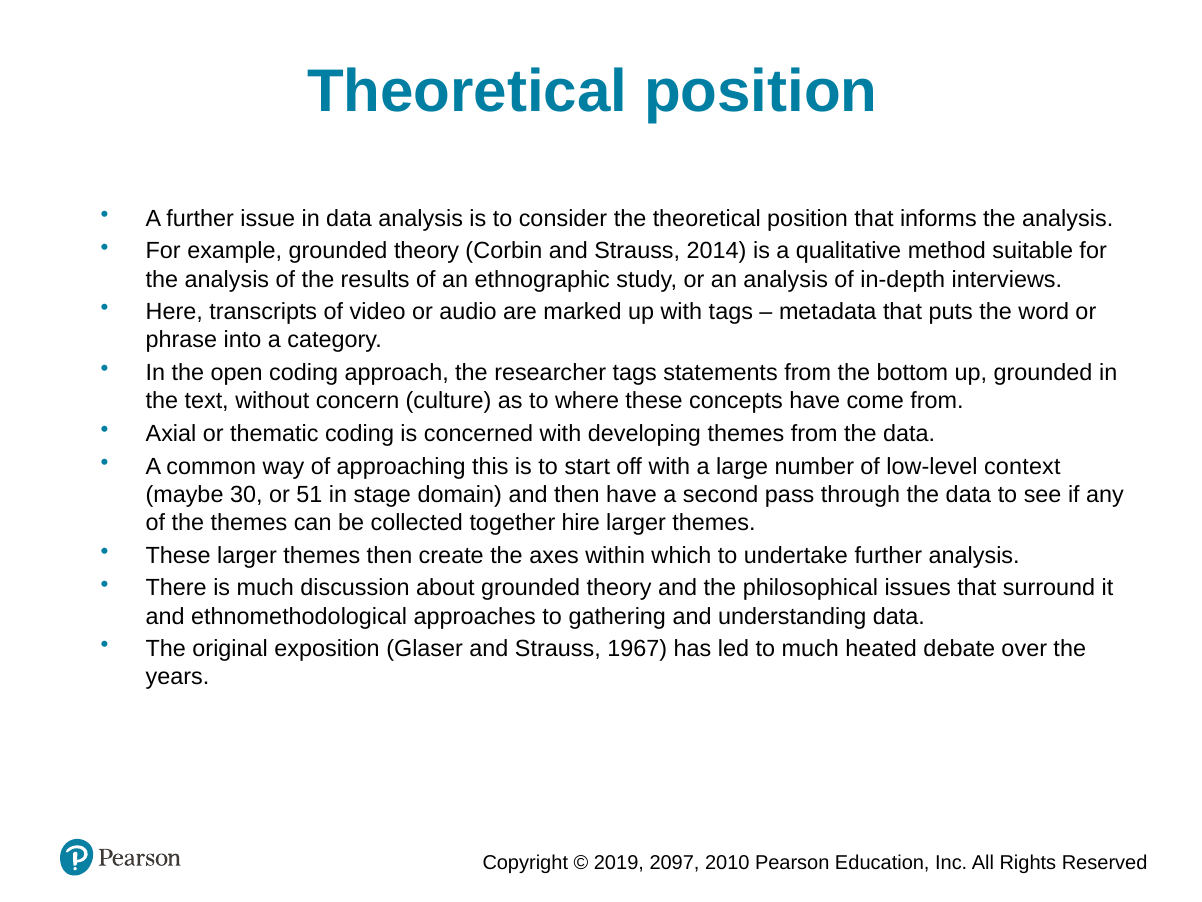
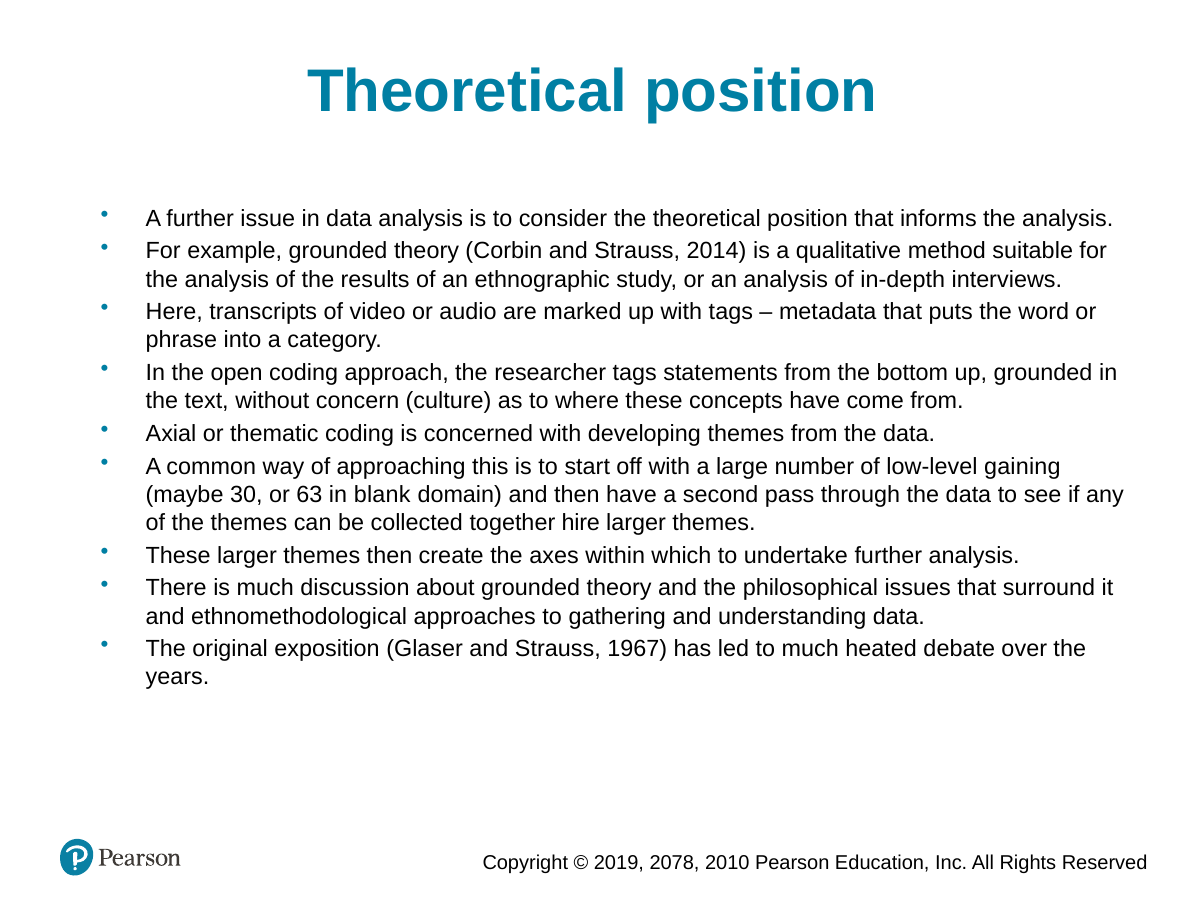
context: context -> gaining (1022, 466)
51: 51 -> 63 (309, 494)
stage: stage -> blank (382, 494)
2097: 2097 -> 2078 (674, 863)
